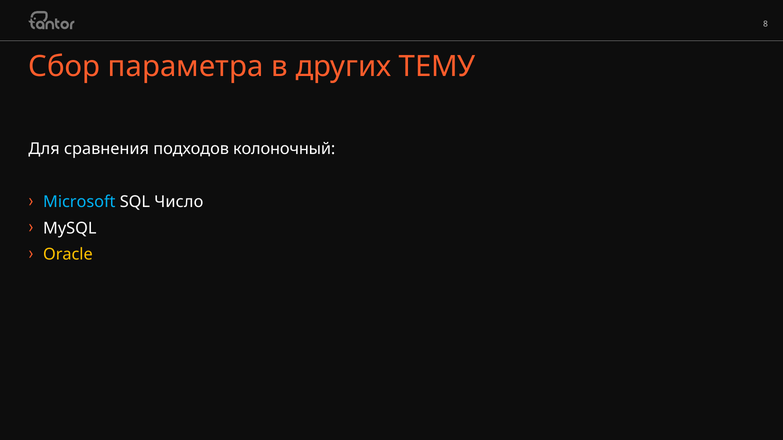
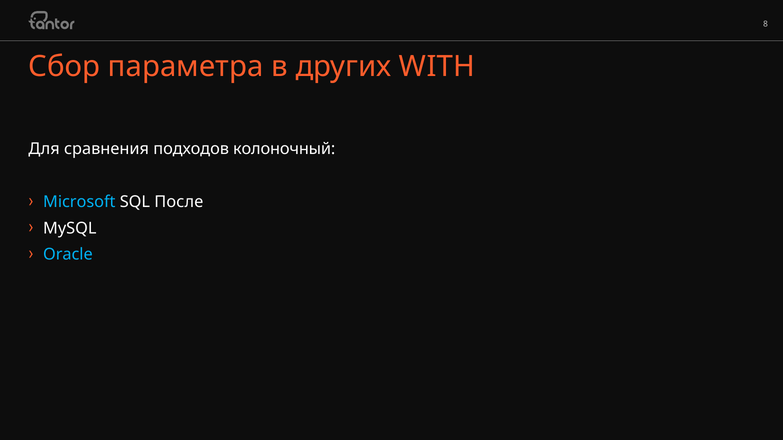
ТЕМУ: ТЕМУ -> WITH (437, 67)
Число: Число -> После (179, 202)
Oracle colour: yellow -> light blue (68, 255)
